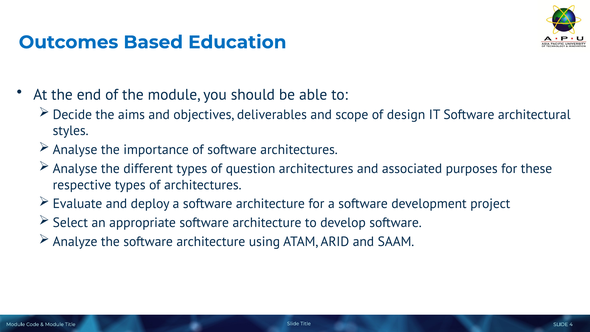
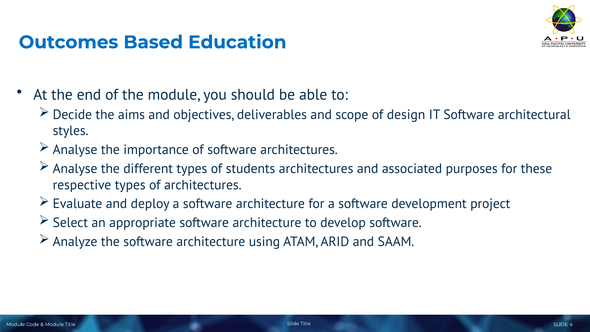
question: question -> students (251, 169)
